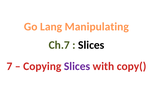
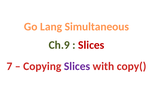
Manipulating: Manipulating -> Simultaneous (97, 27)
Ch.7: Ch.7 -> Ch.9 (59, 45)
Slices colour: black -> red (91, 45)
